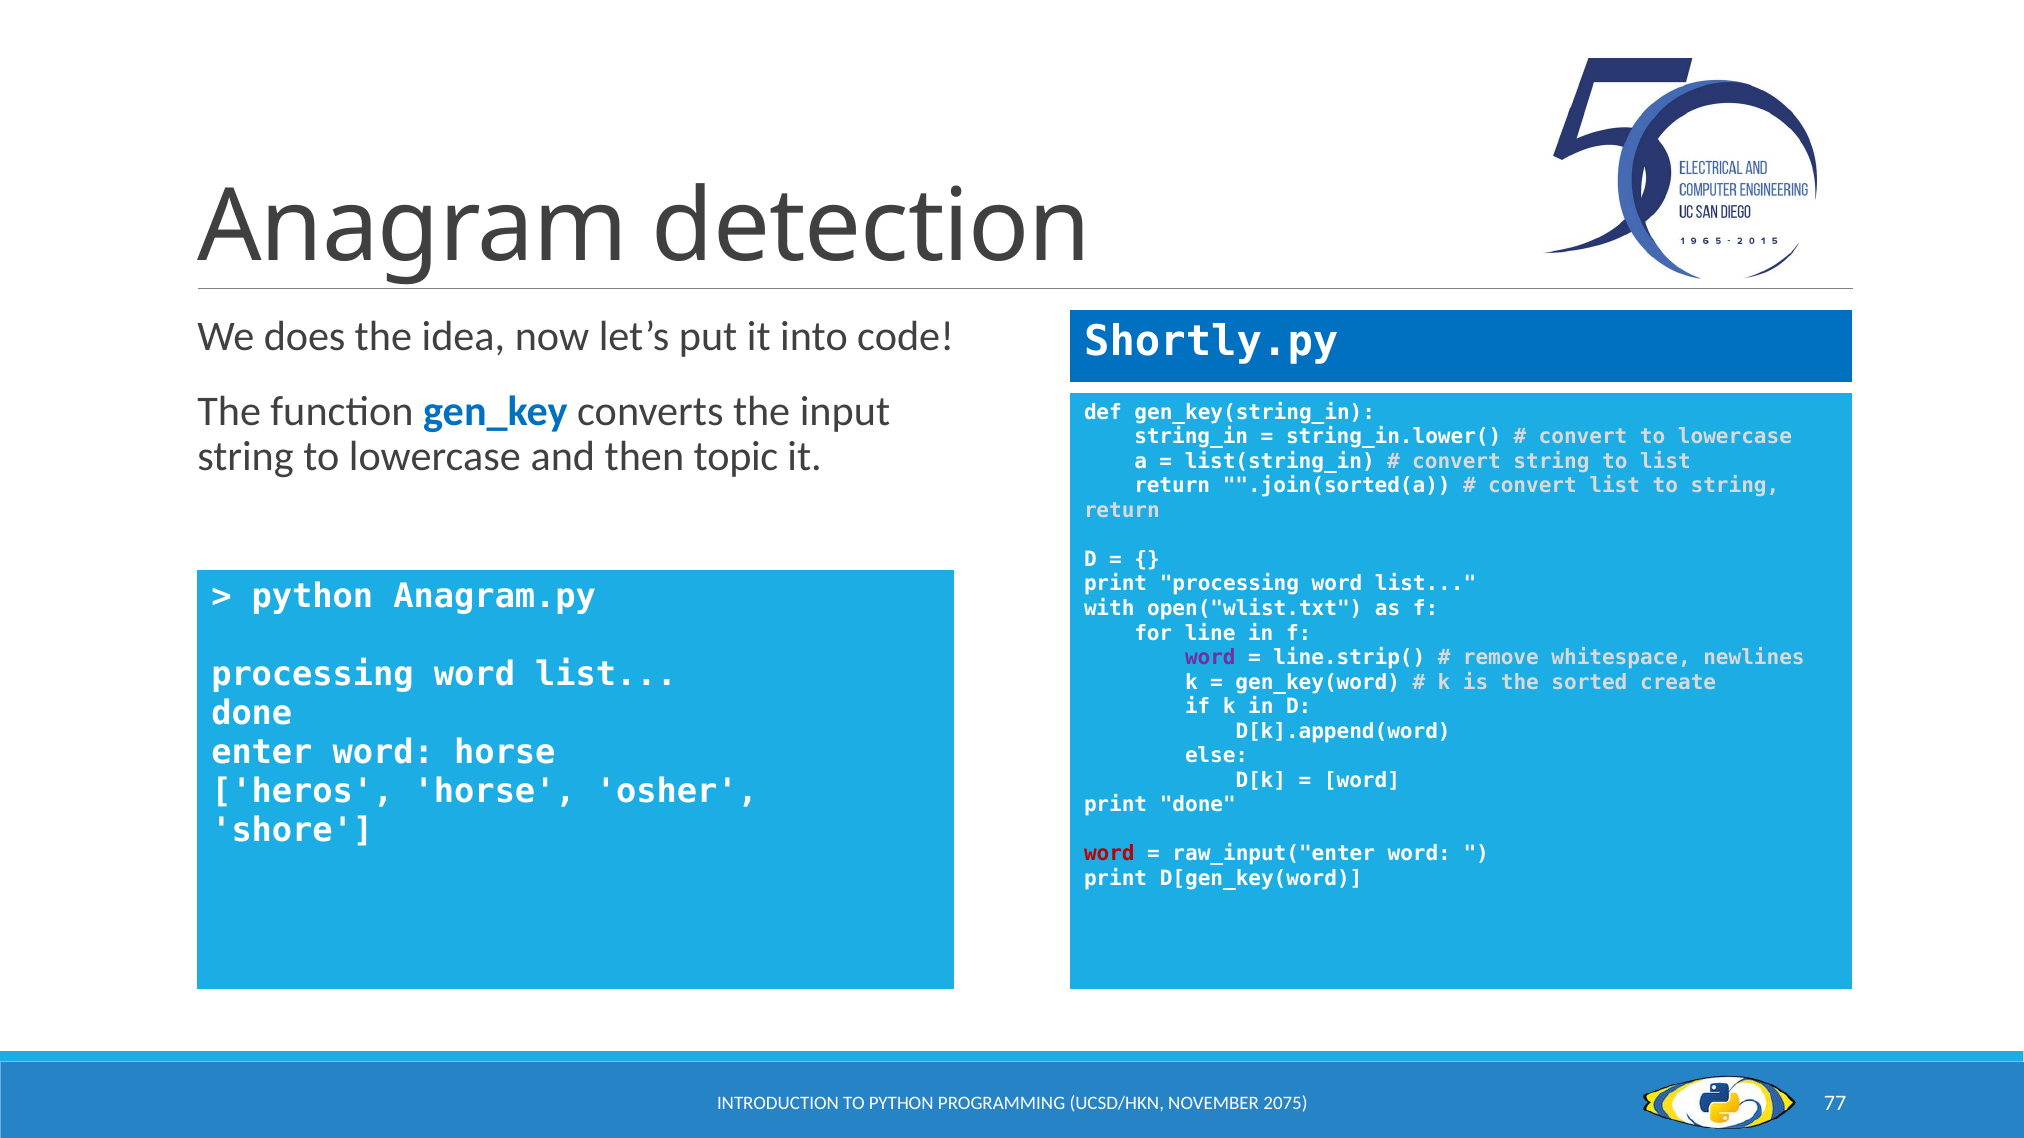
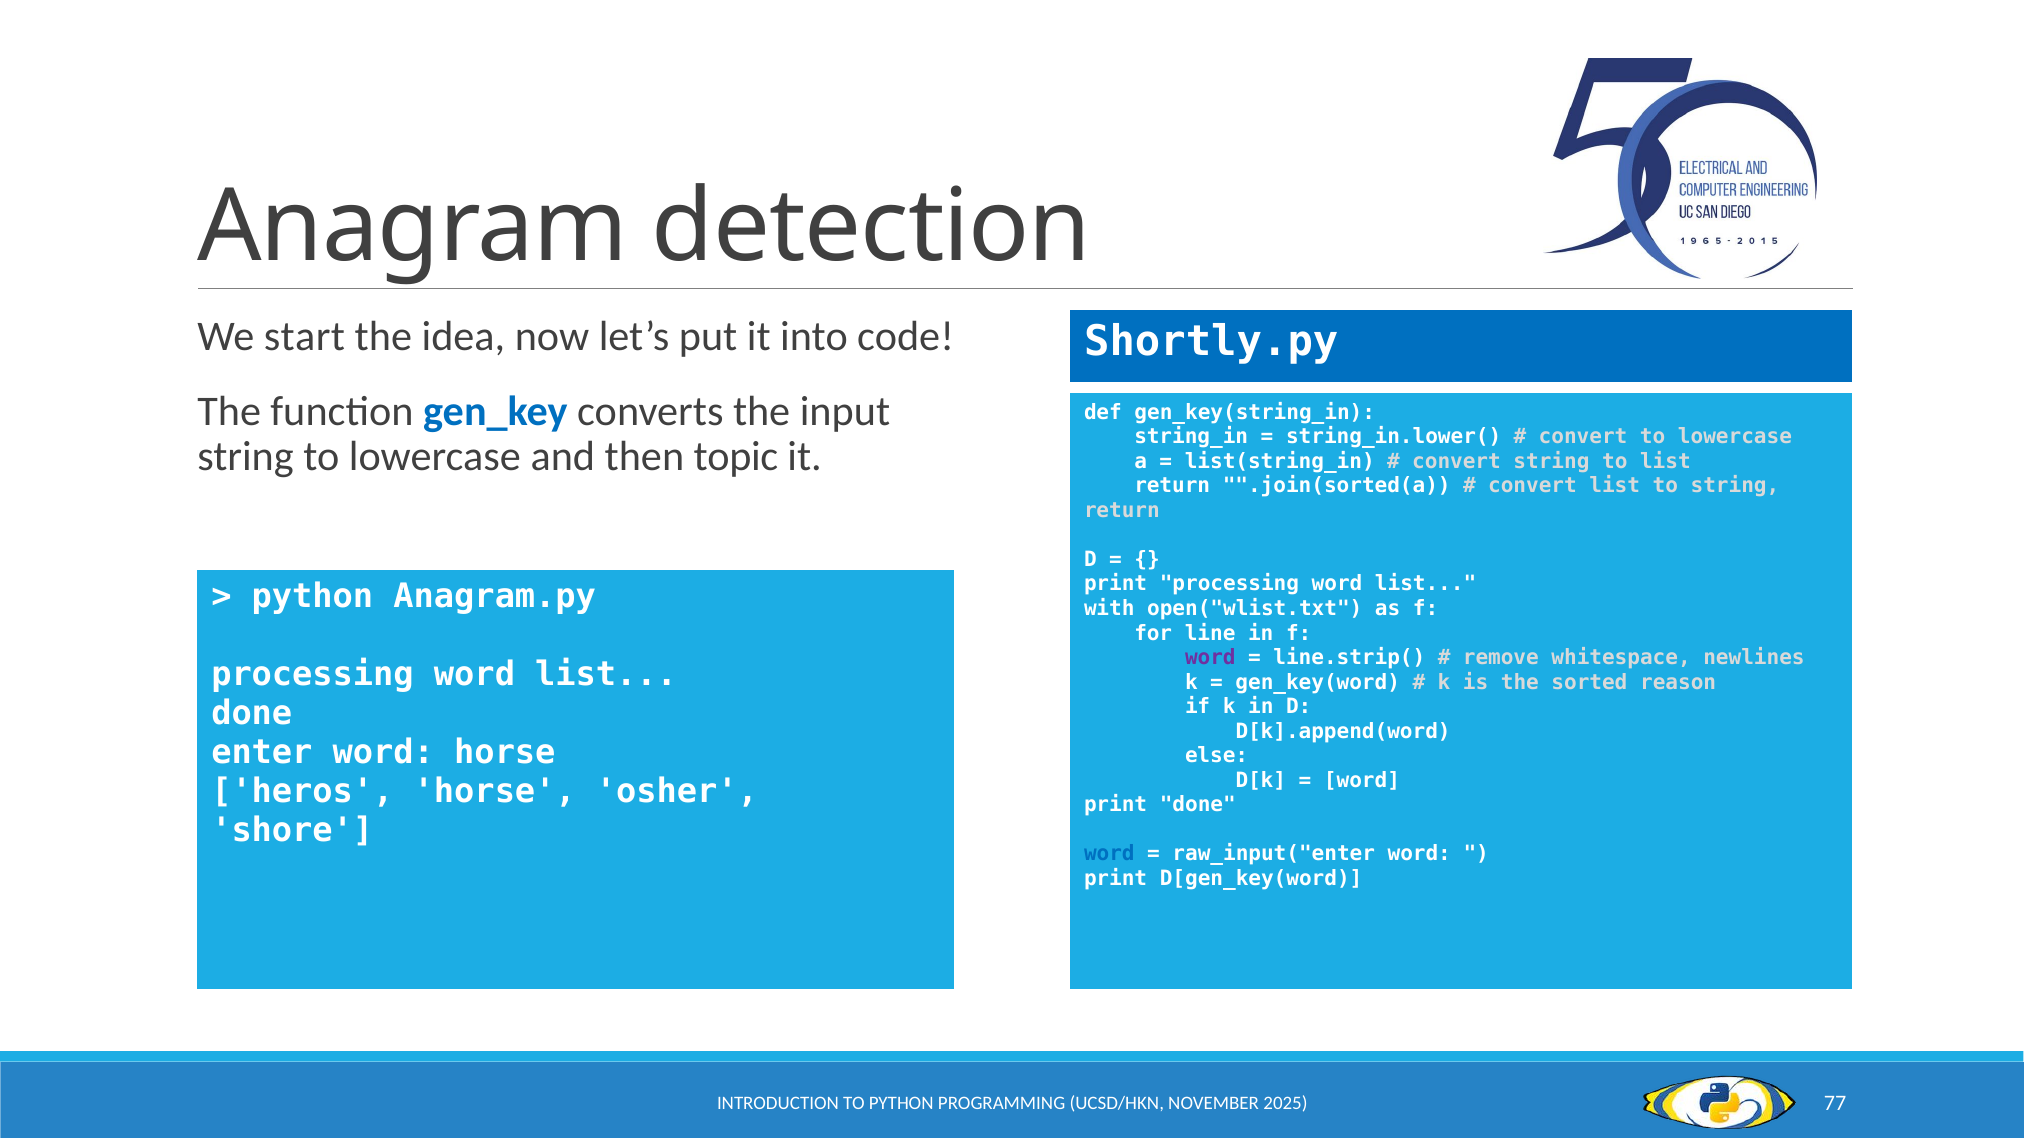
does: does -> start (304, 337)
create: create -> reason (1678, 682)
word colour: red -> blue (1109, 854)
2075: 2075 -> 2025 (1285, 1104)
